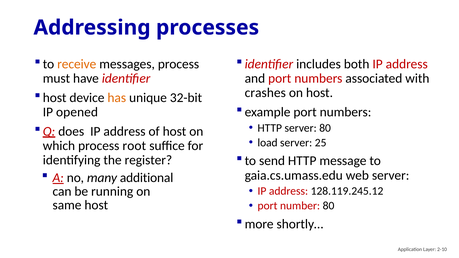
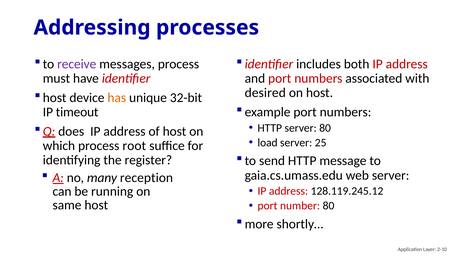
receive colour: orange -> purple (77, 64)
crashes: crashes -> desired (265, 93)
opened: opened -> timeout (77, 112)
additional: additional -> reception (146, 178)
